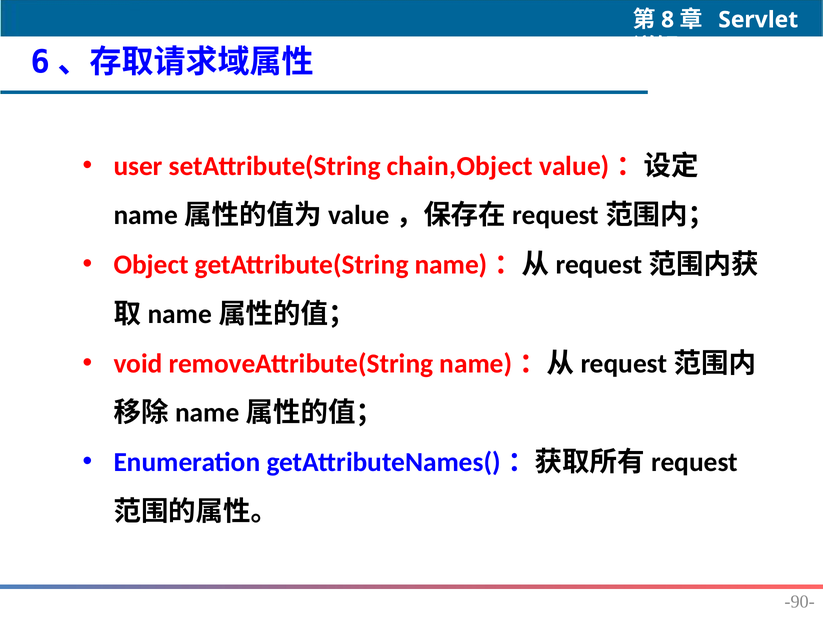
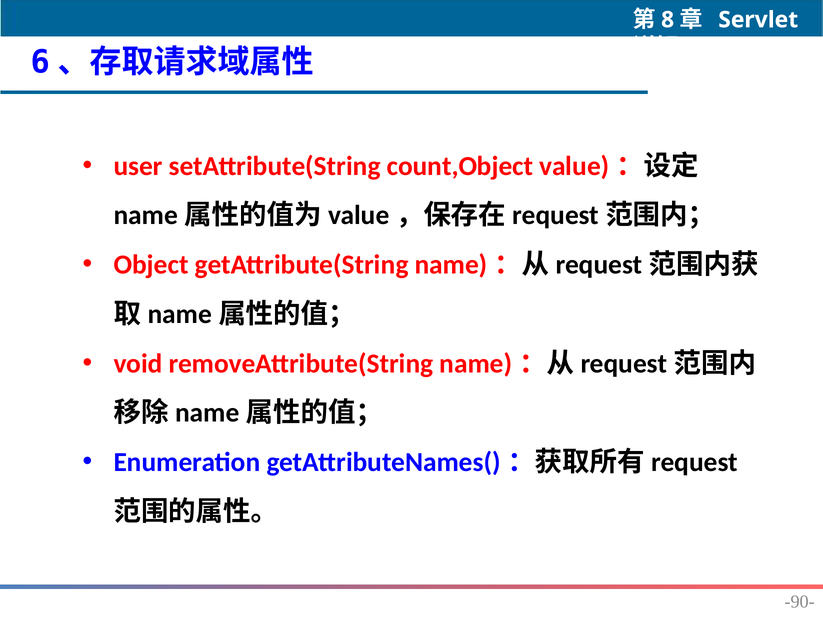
chain,Object: chain,Object -> count,Object (460, 166)
